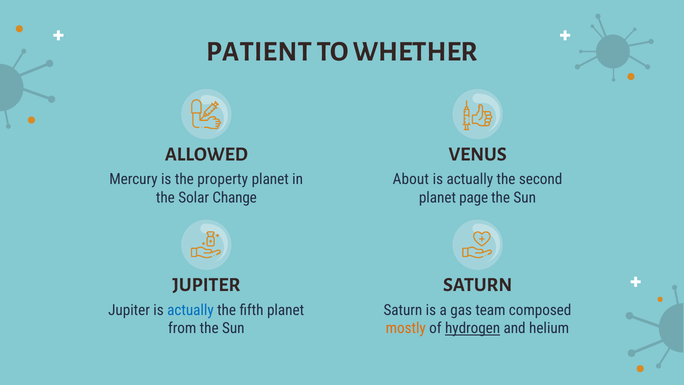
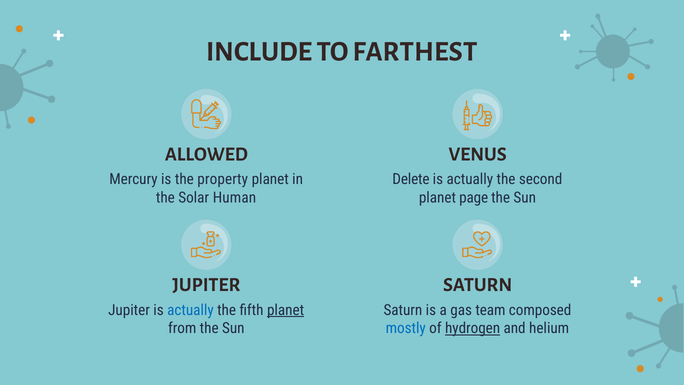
PATIENT: PATIENT -> INCLUDE (259, 51)
WHETHER: WHETHER -> FARTHEST (415, 51)
About: About -> Delete (411, 179)
Change: Change -> Human (234, 197)
planet underline: none -> present (286, 310)
mostly colour: orange -> blue (406, 328)
